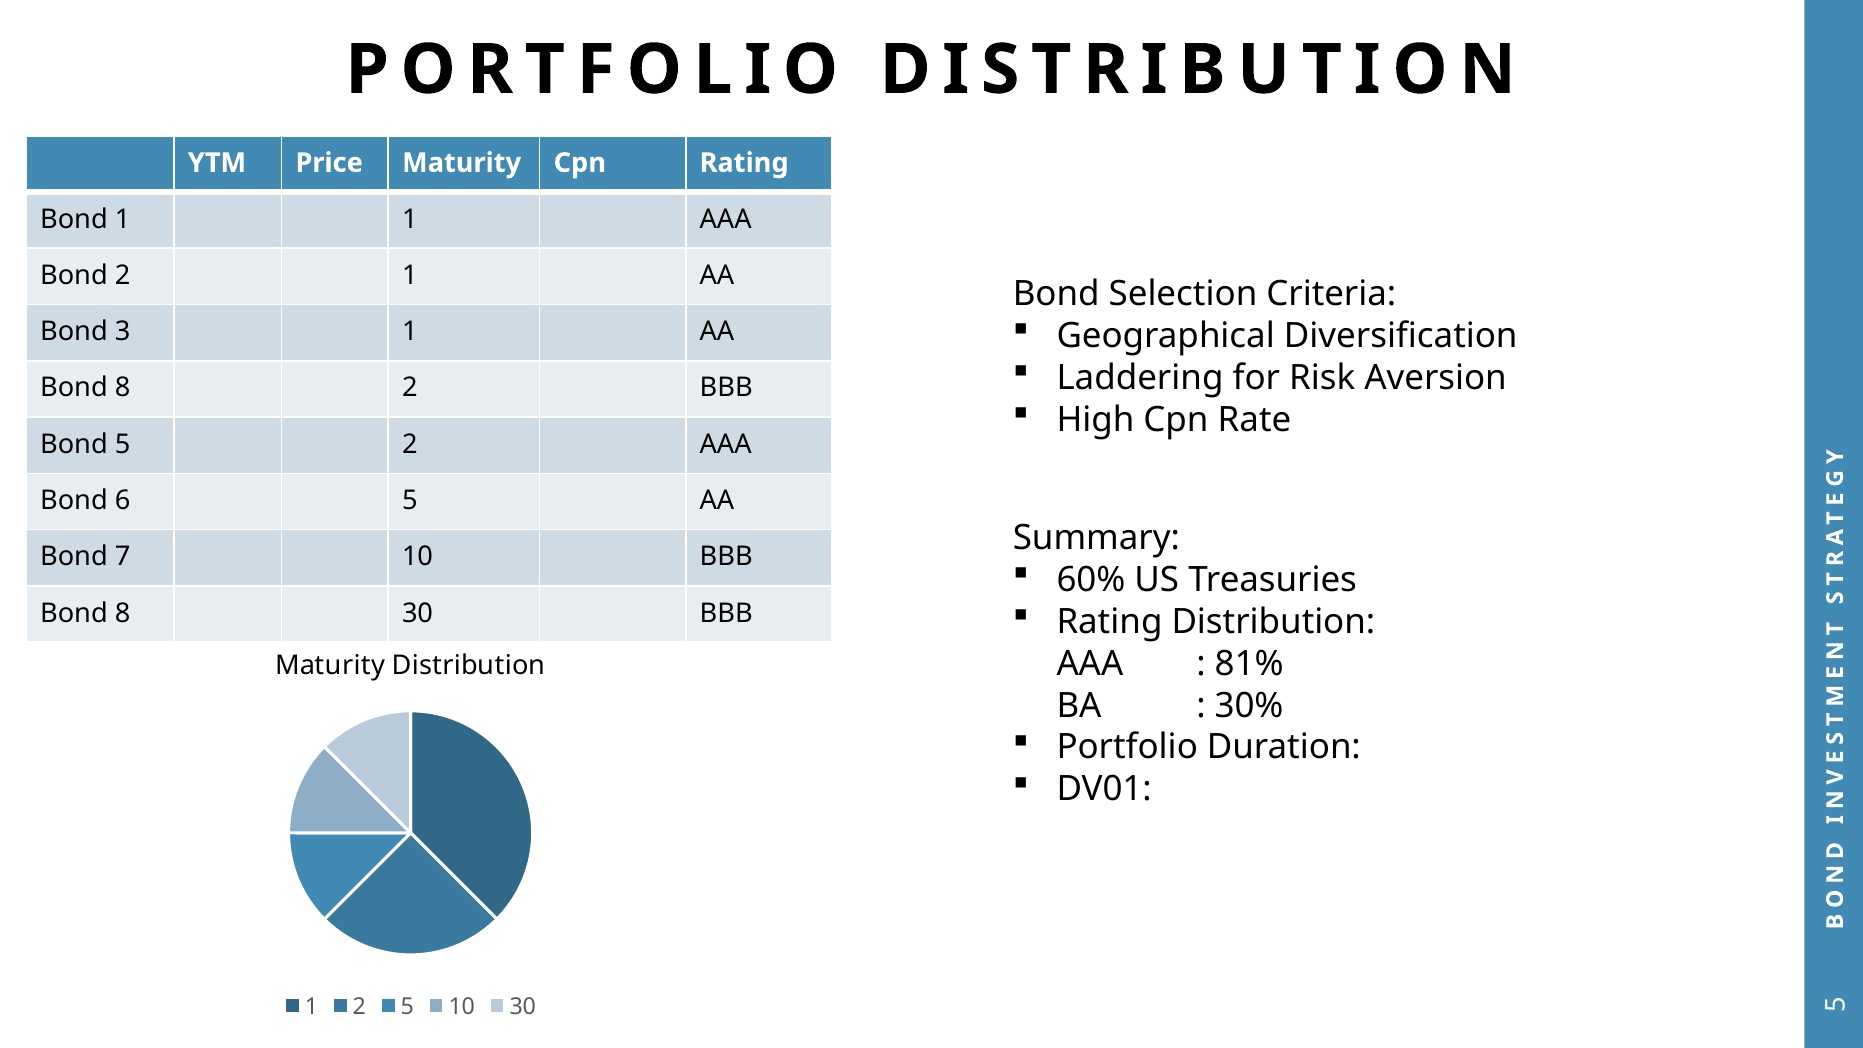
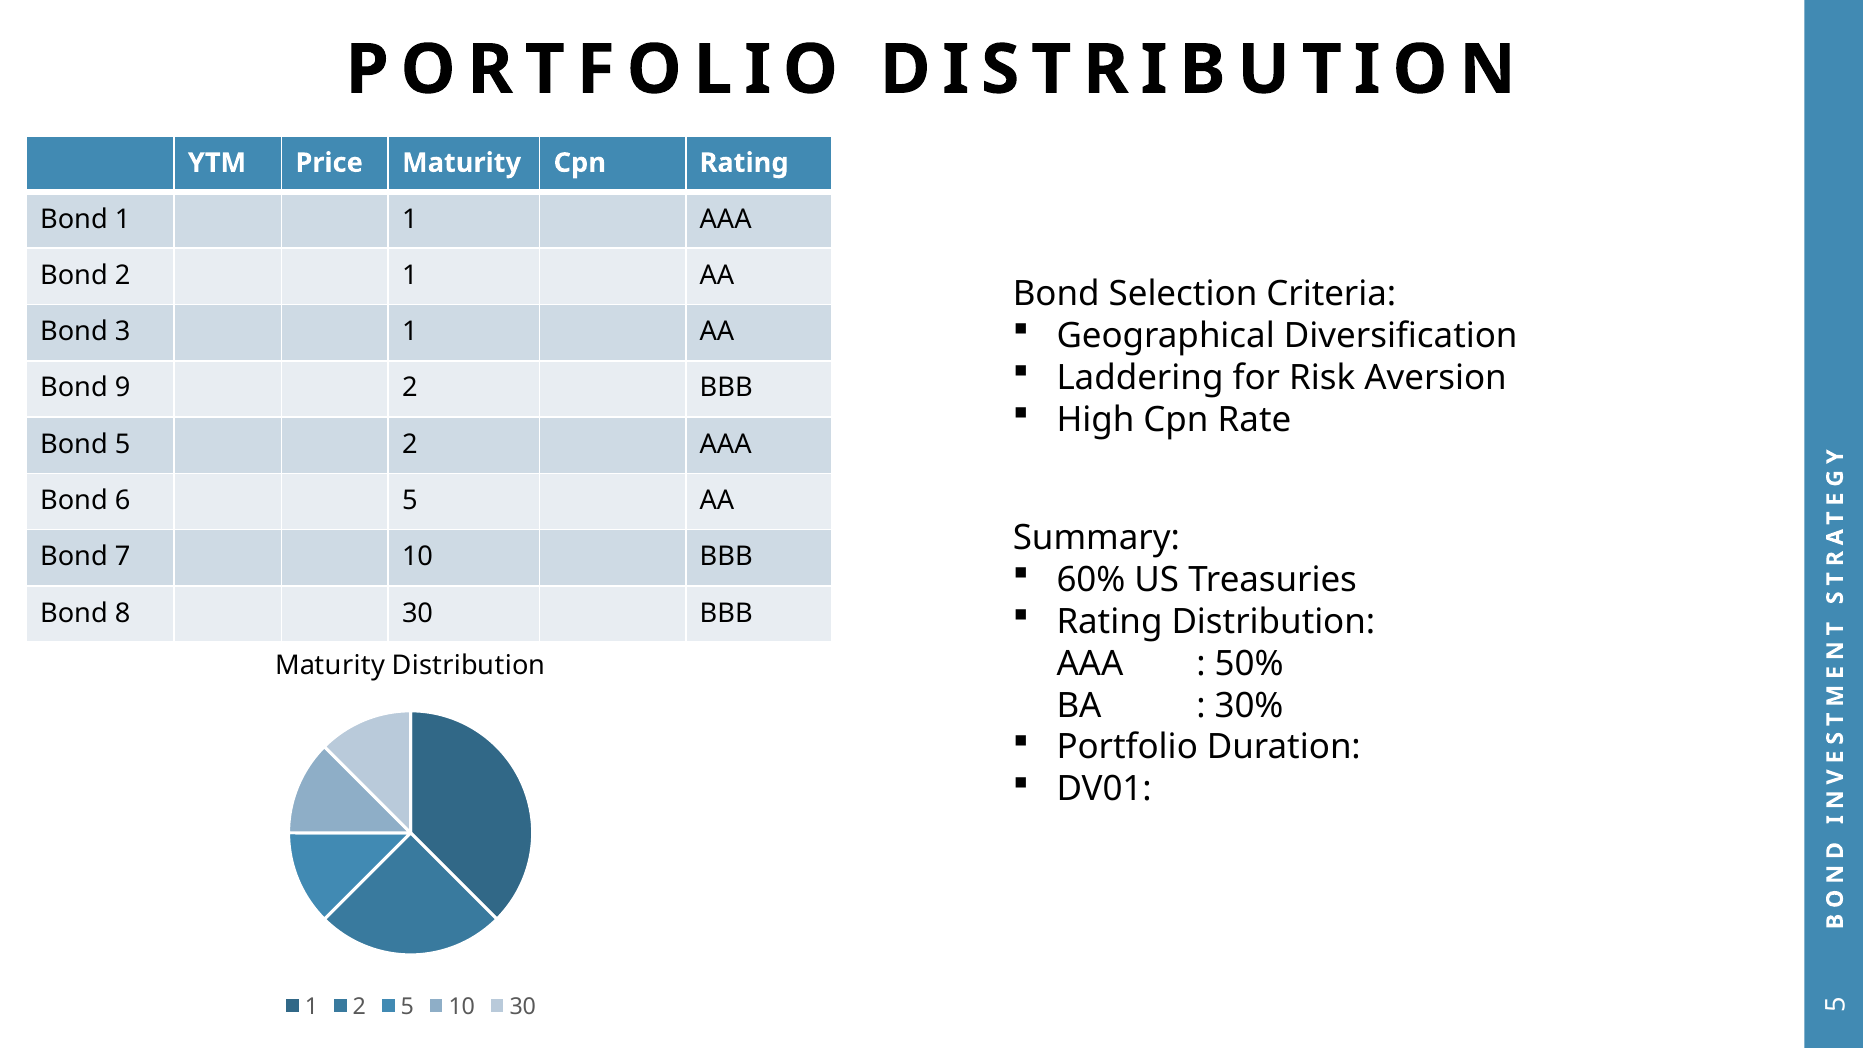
8: 8 -> 9 (123, 388)
81%: 81% -> 50% (1249, 664)
